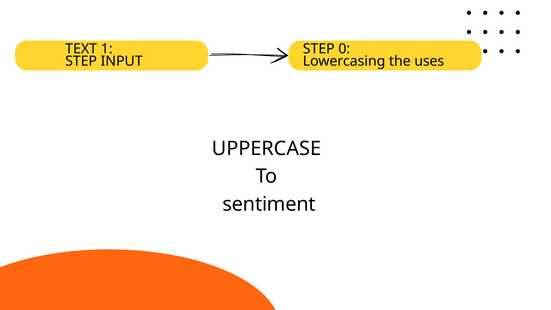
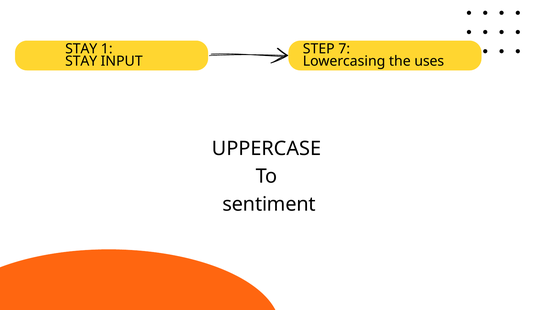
TEXT: TEXT -> STAY (81, 49)
0: 0 -> 7 (344, 49)
STEP: STEP -> STAY (81, 61)
